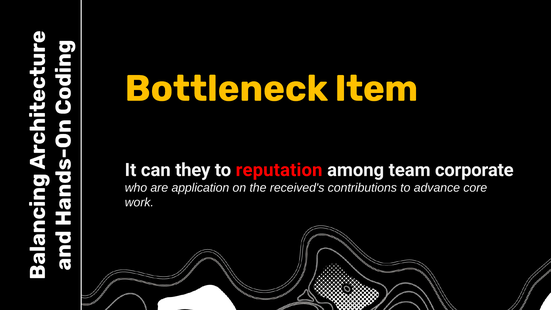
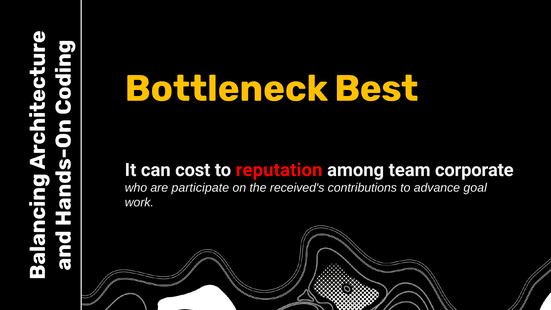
Item: Item -> Best (376, 89)
they: they -> cost (193, 170)
application: application -> participate (200, 188)
core: core -> goal (475, 188)
